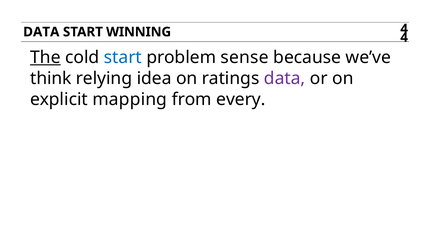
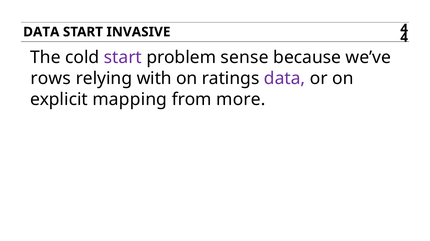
WINNING: WINNING -> INVASIVE (138, 32)
The underline: present -> none (45, 58)
start colour: blue -> purple (123, 58)
think: think -> rows (51, 79)
idea: idea -> with (154, 79)
every: every -> more (241, 100)
